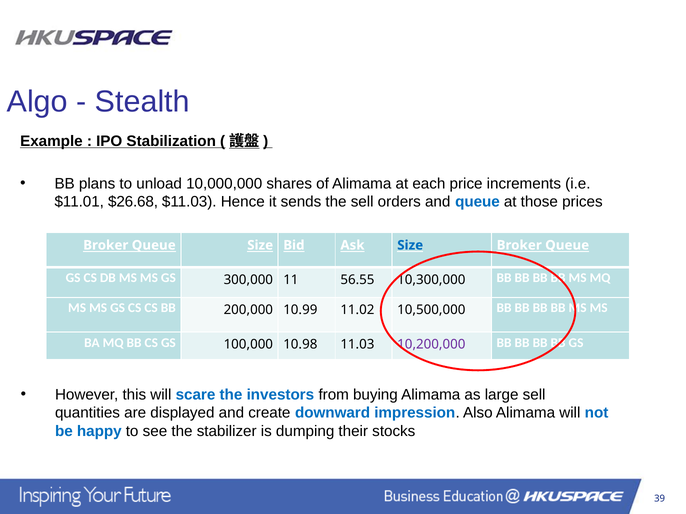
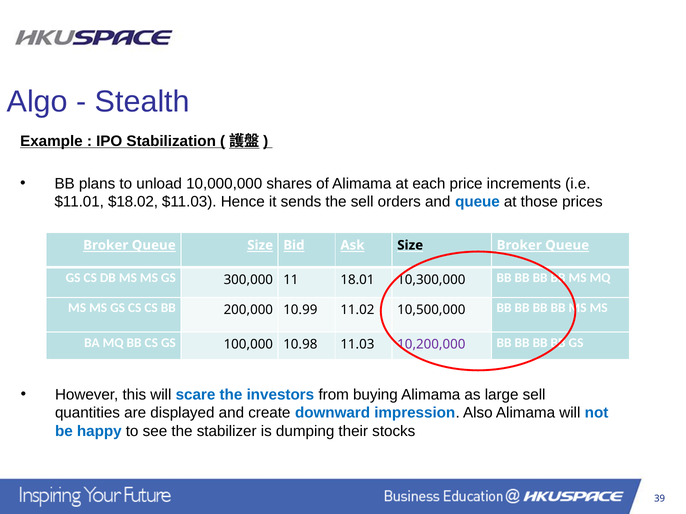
$26.68: $26.68 -> $18.02 (133, 202)
Size colour: blue -> black (410, 245)
56.55: 56.55 -> 18.01 (357, 280)
